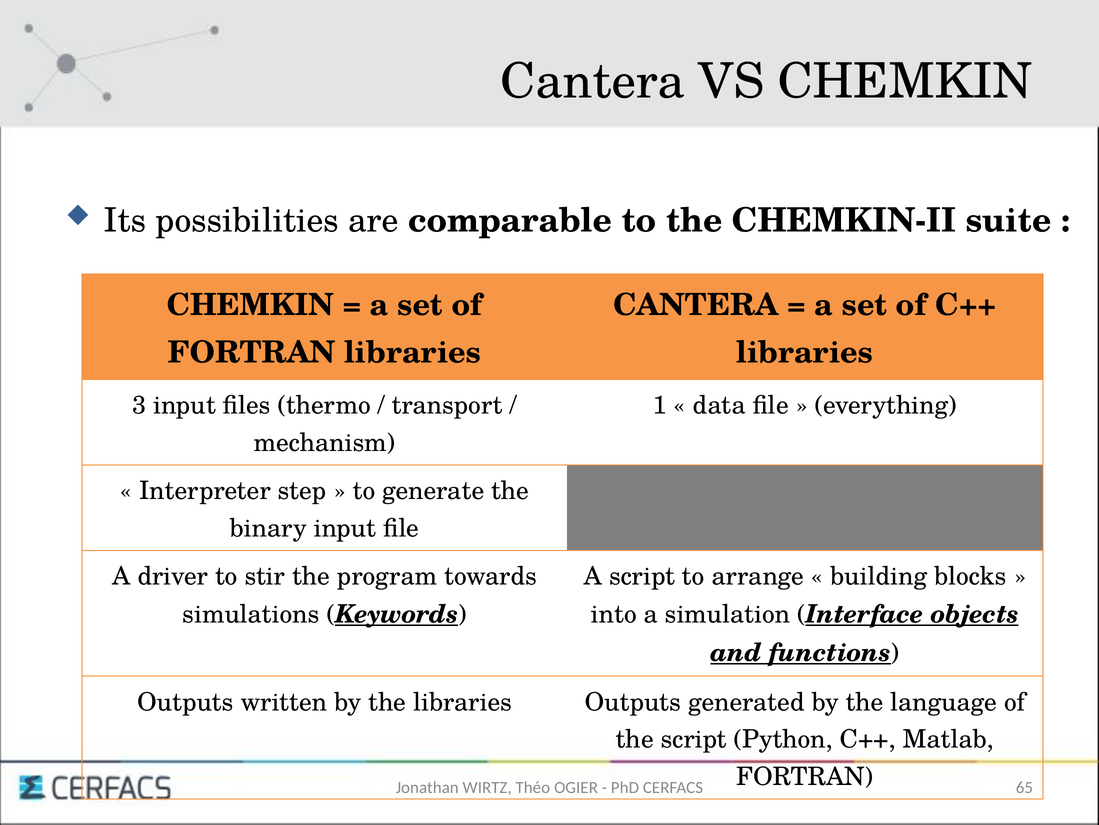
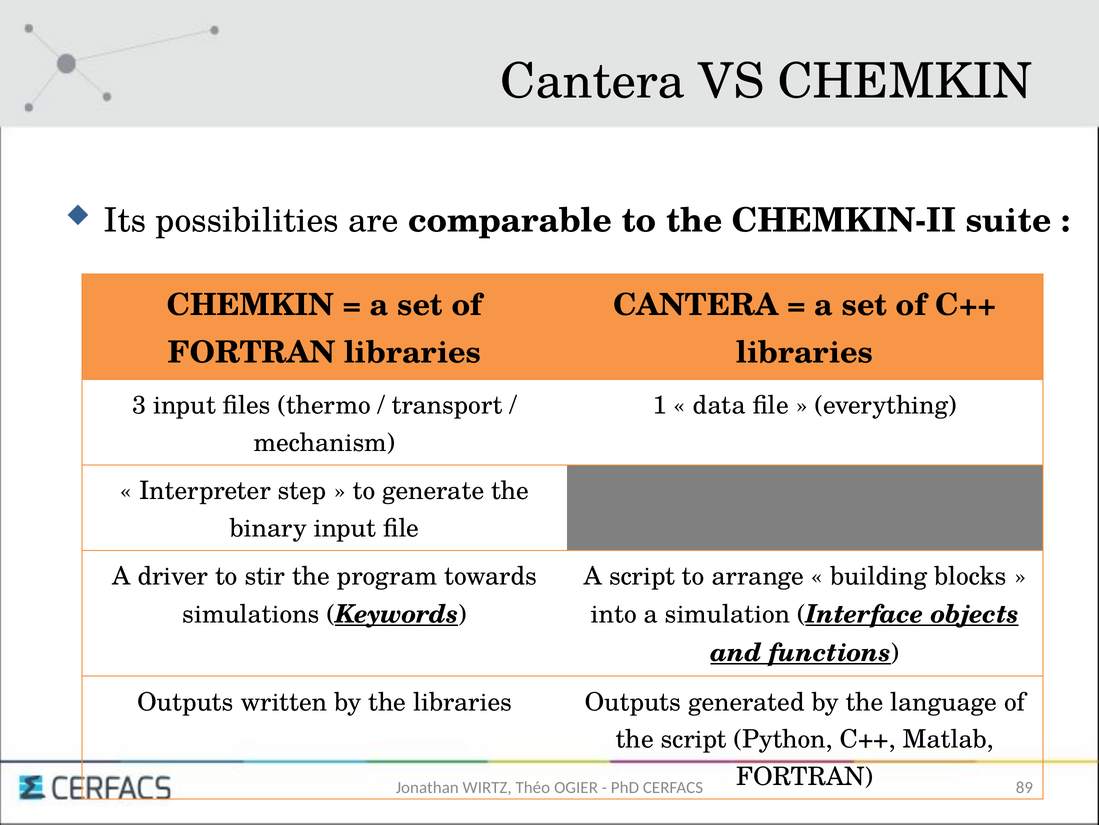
65: 65 -> 89 (1024, 787)
